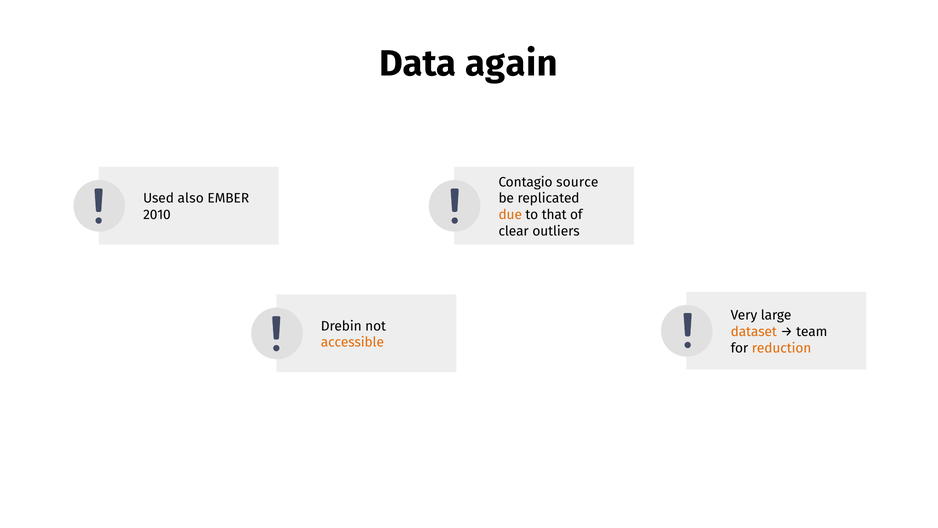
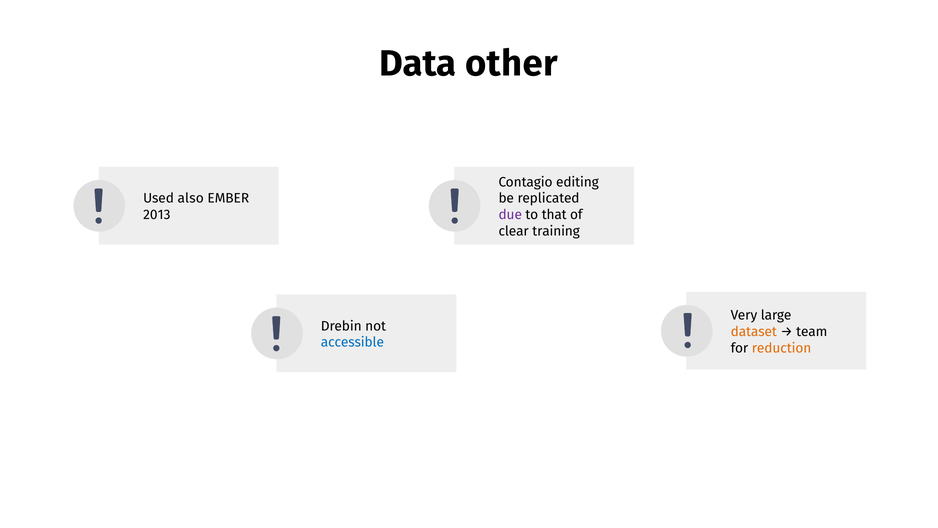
again: again -> other (512, 64)
source: source -> editing (577, 182)
2010: 2010 -> 2013 (157, 215)
due colour: orange -> purple (510, 215)
outliers: outliers -> training (556, 231)
accessible colour: orange -> blue (352, 342)
